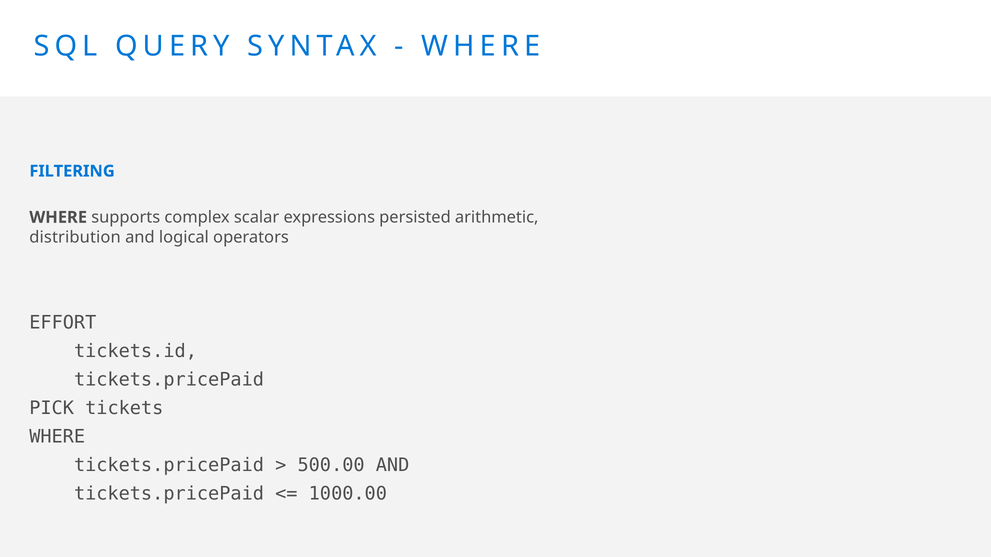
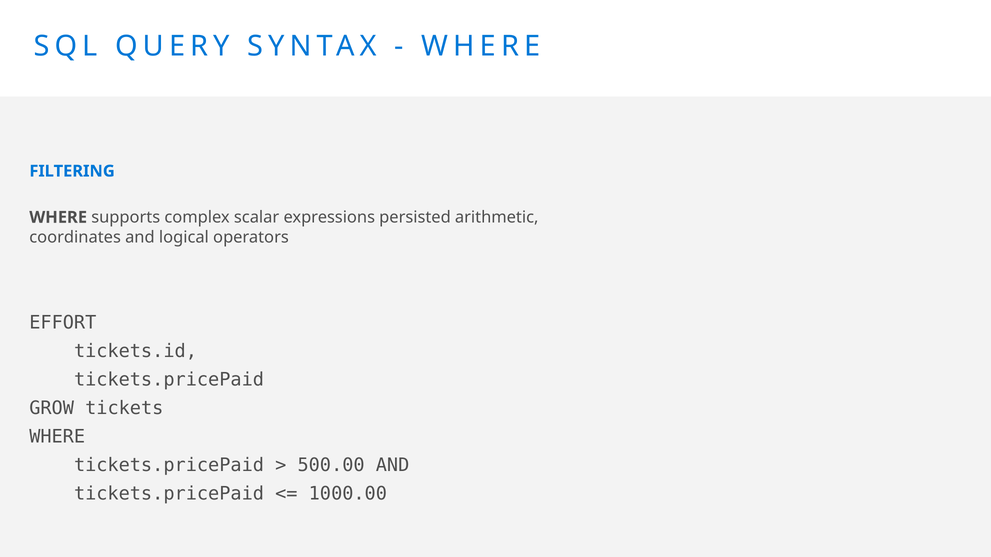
distribution: distribution -> coordinates (75, 237)
PICK: PICK -> GROW (52, 408)
